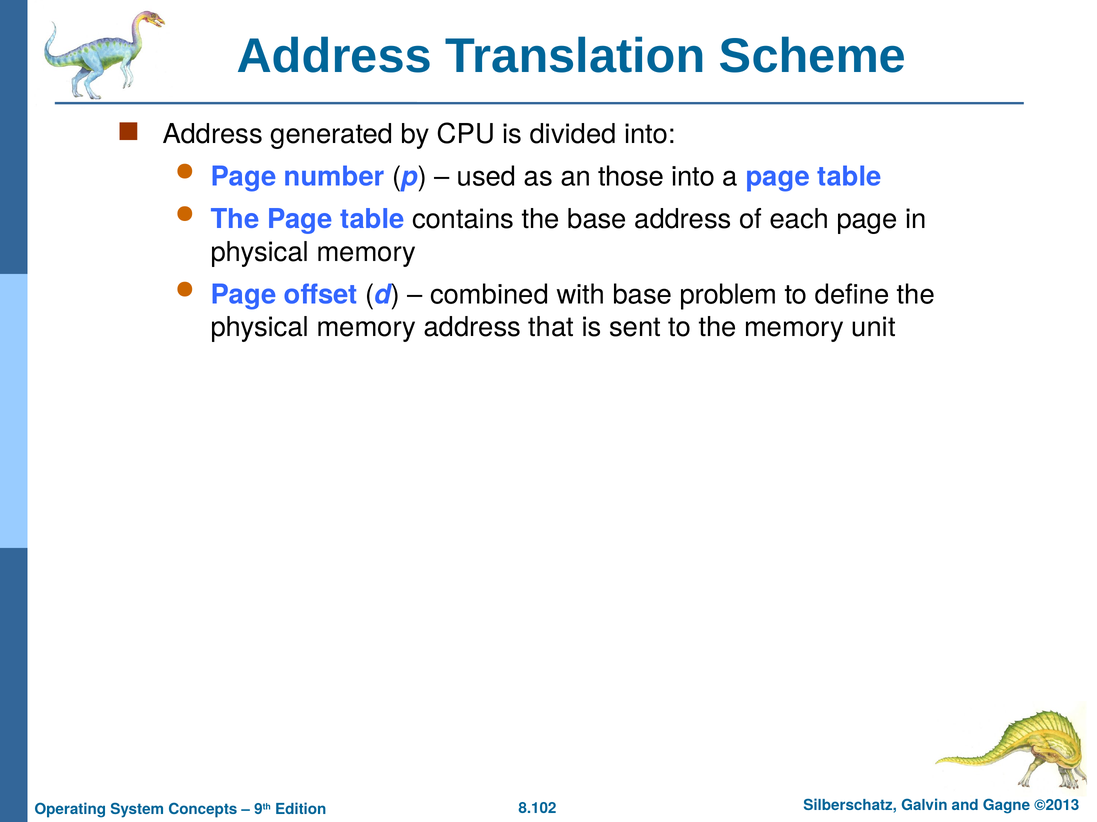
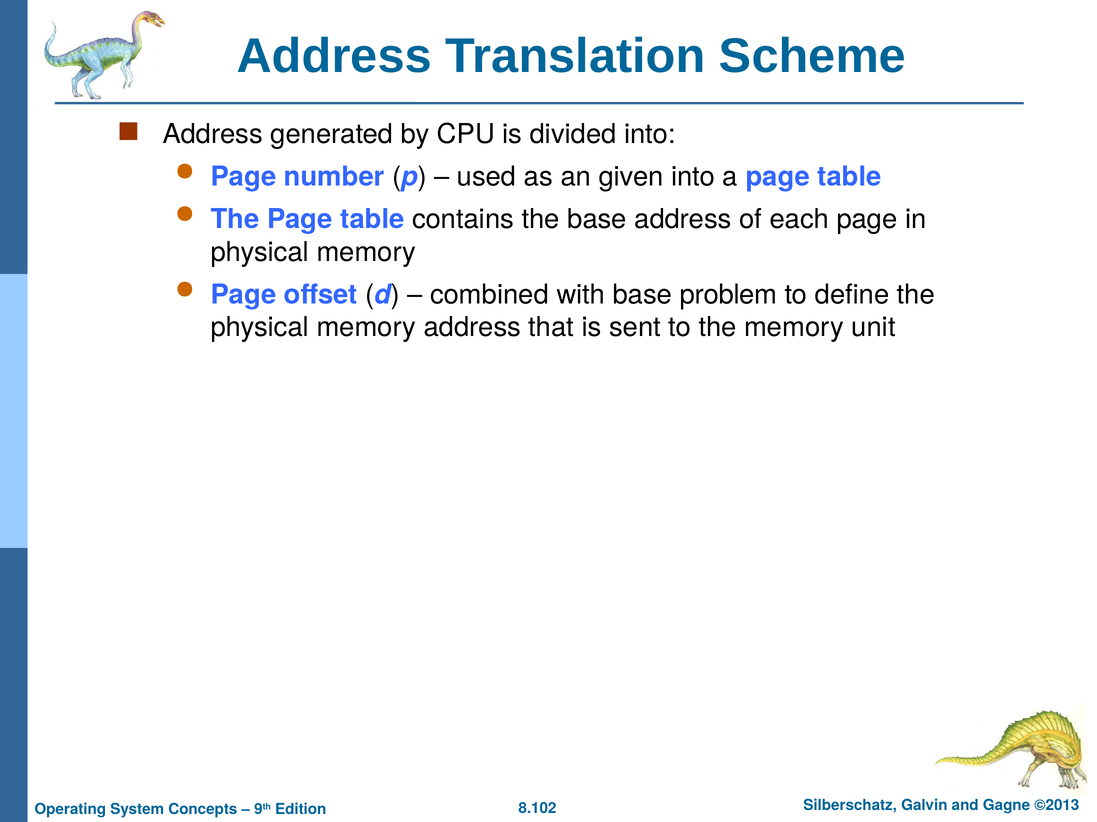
those: those -> given (631, 177)
